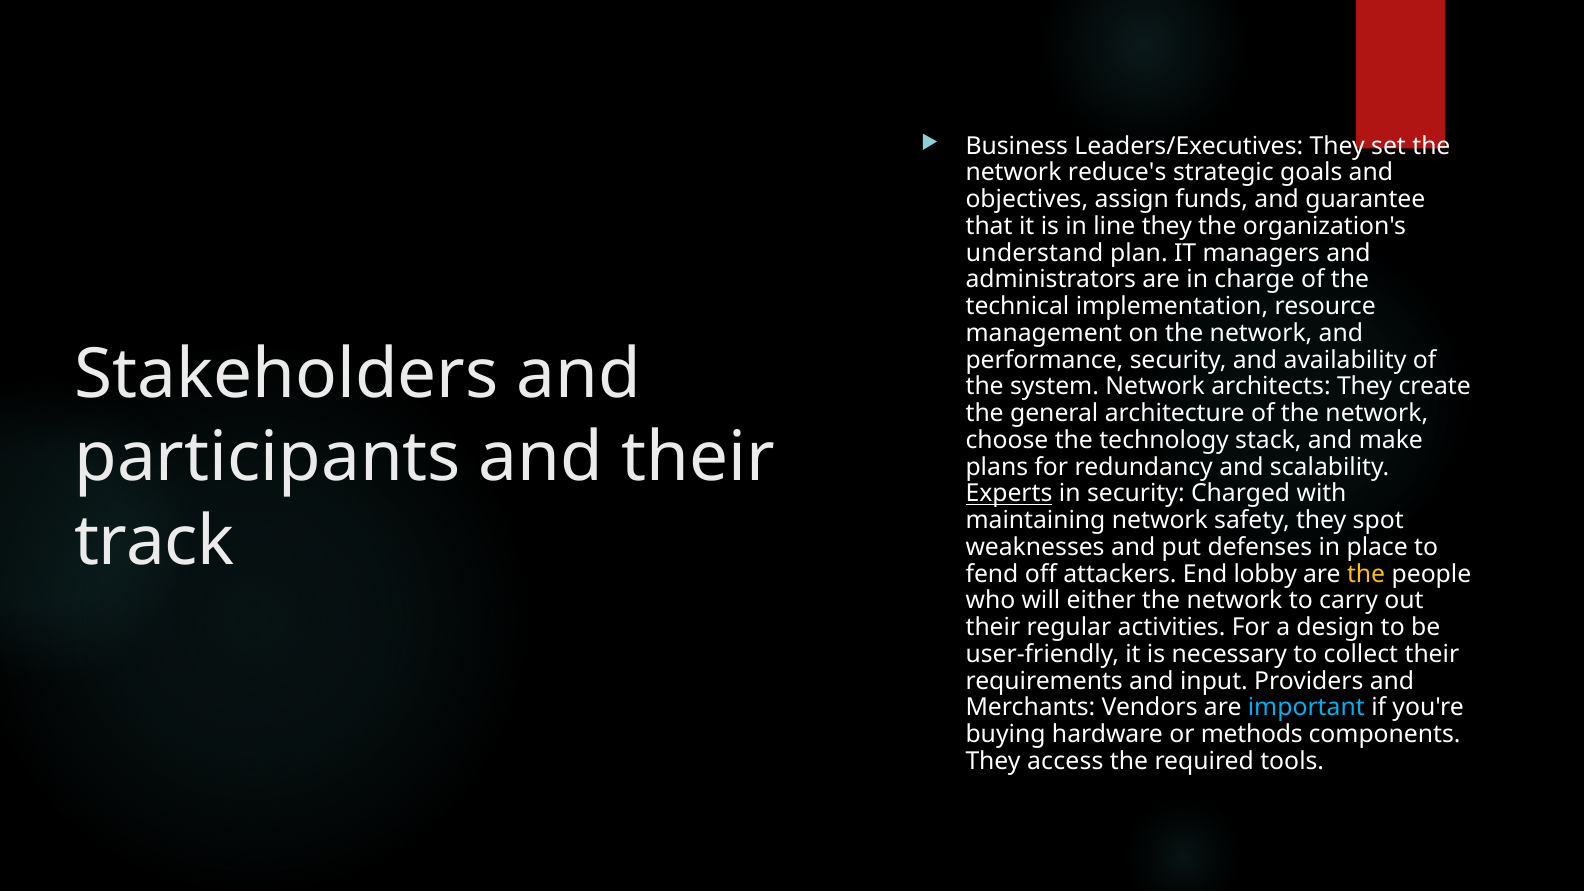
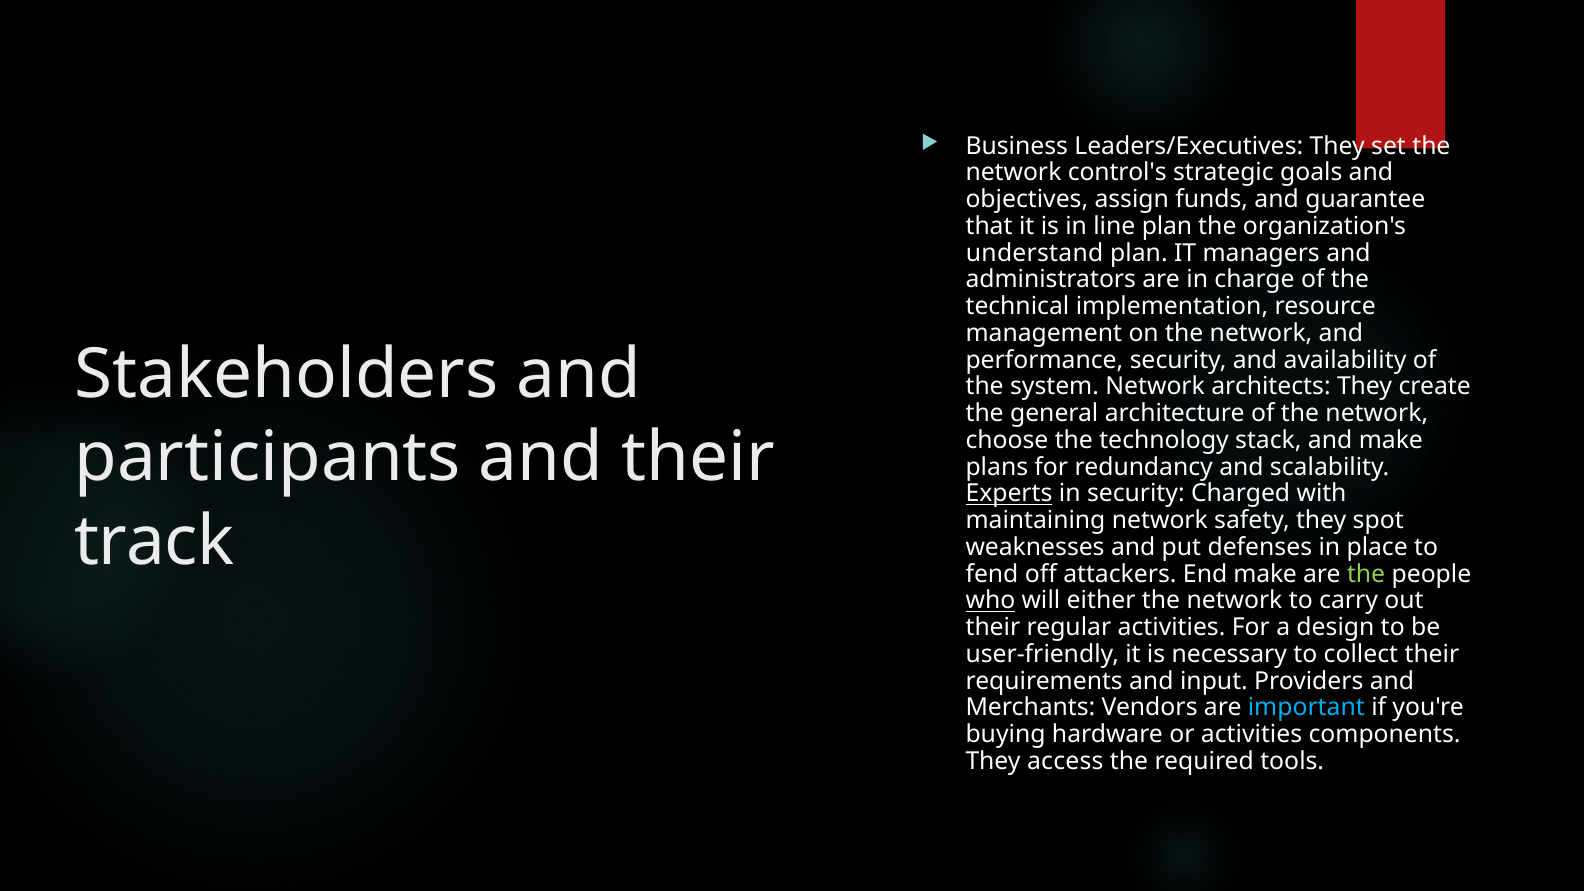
reduce's: reduce's -> control's (1117, 173)
line they: they -> plan (1167, 226)
End lobby: lobby -> make (1265, 574)
the colour: yellow -> light green (1366, 574)
who underline: none -> present (990, 601)
or methods: methods -> activities (1252, 735)
